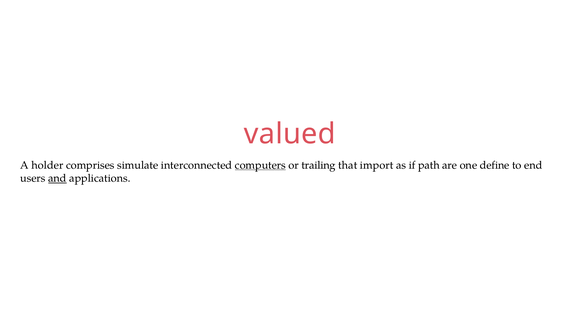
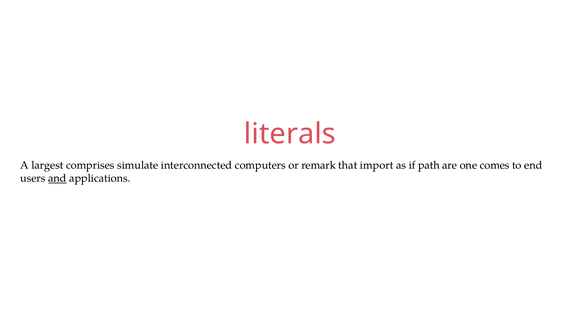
valued: valued -> literals (290, 134)
holder: holder -> largest (47, 165)
computers underline: present -> none (260, 165)
trailing: trailing -> remark (319, 165)
define: define -> comes (495, 165)
